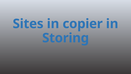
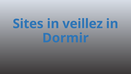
copier: copier -> veillez (83, 24)
Storing: Storing -> Dormir (65, 38)
